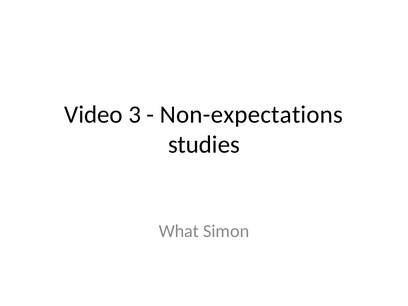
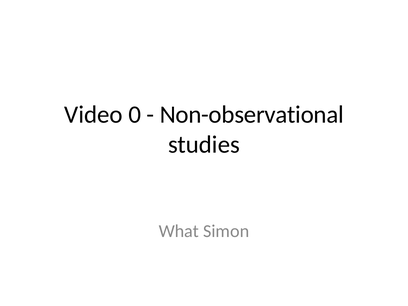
3: 3 -> 0 (135, 115)
Non-expectations: Non-expectations -> Non-observational (252, 115)
